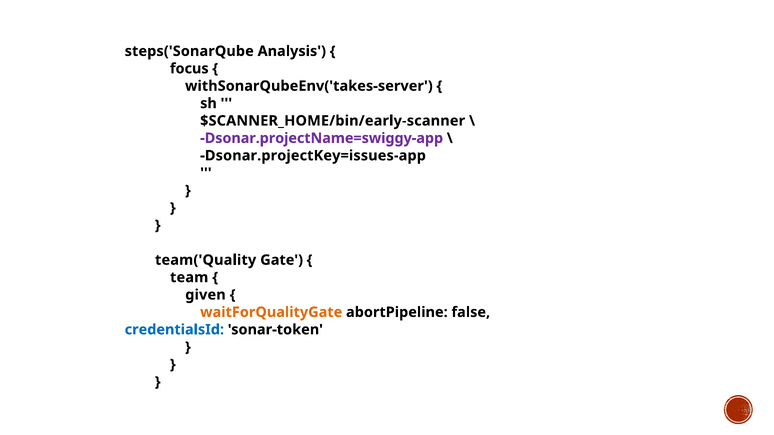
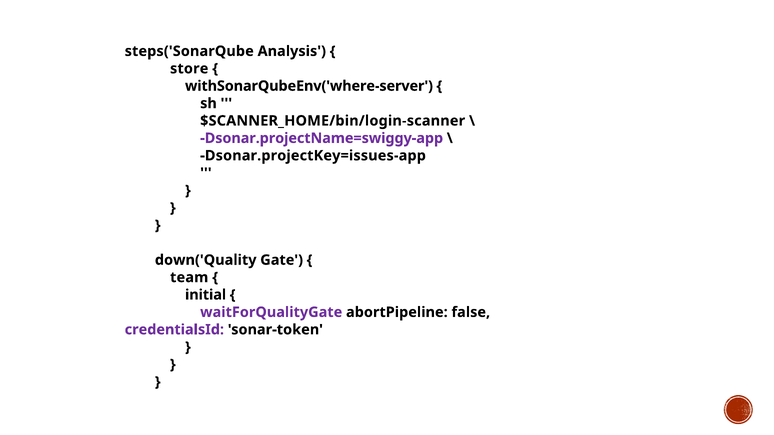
focus: focus -> store (189, 69)
withSonarQubeEnv('takes-server: withSonarQubeEnv('takes-server -> withSonarQubeEnv('where-server (309, 86)
$SCANNER_HOME/bin/early-scanner: $SCANNER_HOME/bin/early-scanner -> $SCANNER_HOME/bin/login-scanner (333, 121)
team('Quality: team('Quality -> down('Quality (206, 260)
given: given -> initial (206, 295)
waitForQualityGate colour: orange -> purple (271, 312)
credentialsId colour: blue -> purple (174, 330)
